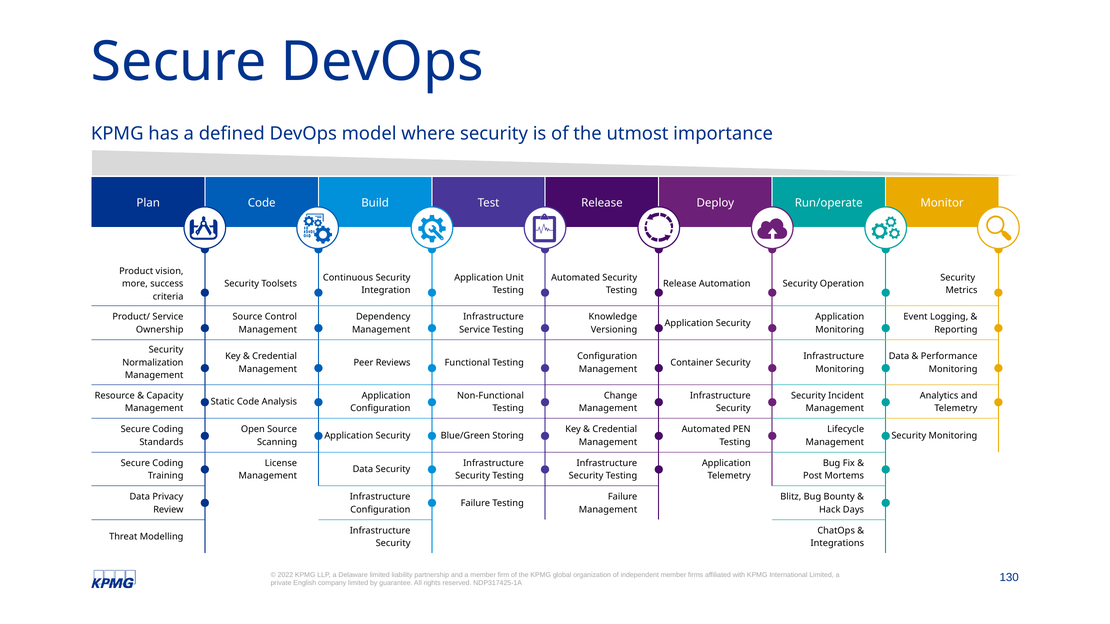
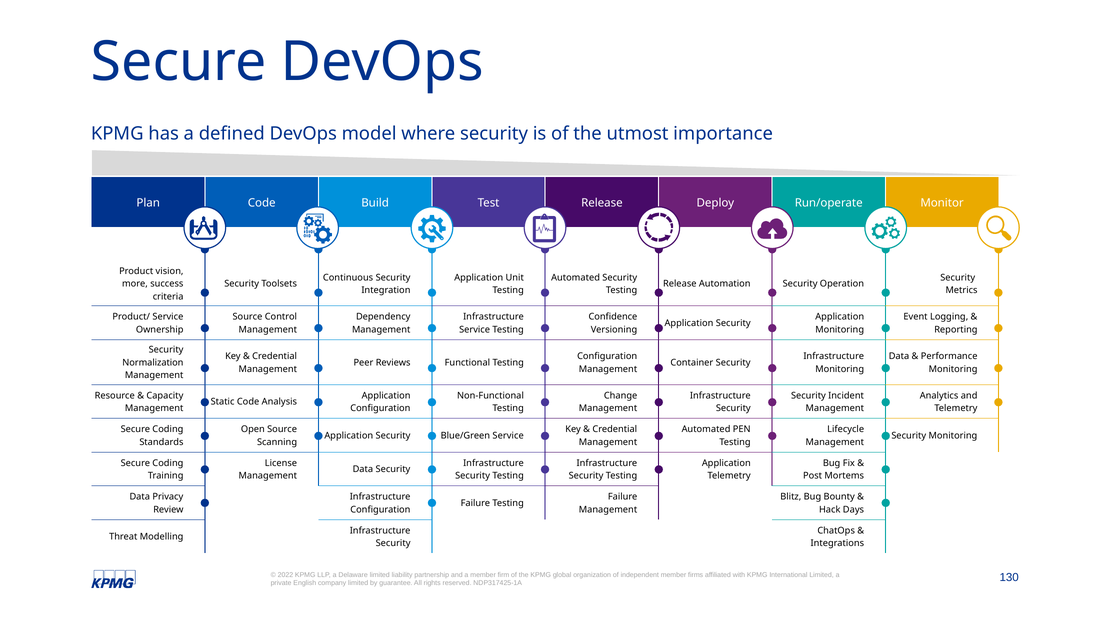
Knowledge: Knowledge -> Confidence (613, 317)
Blue/Green Storing: Storing -> Service (508, 436)
